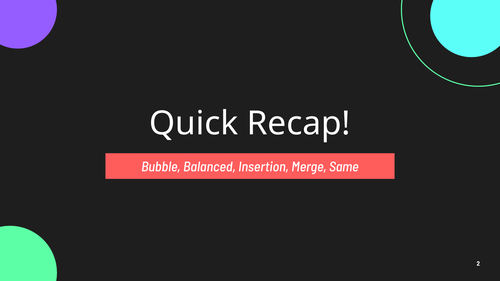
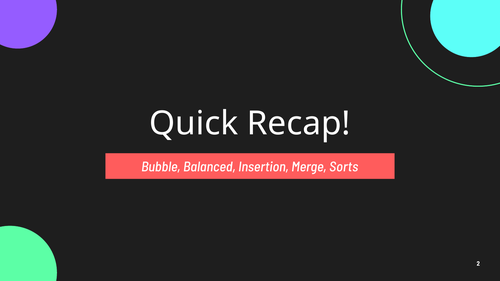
Same: Same -> Sorts (344, 167)
